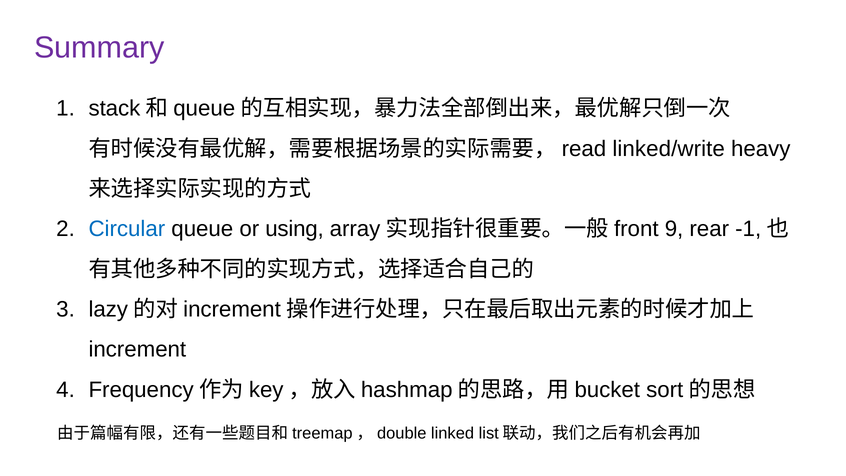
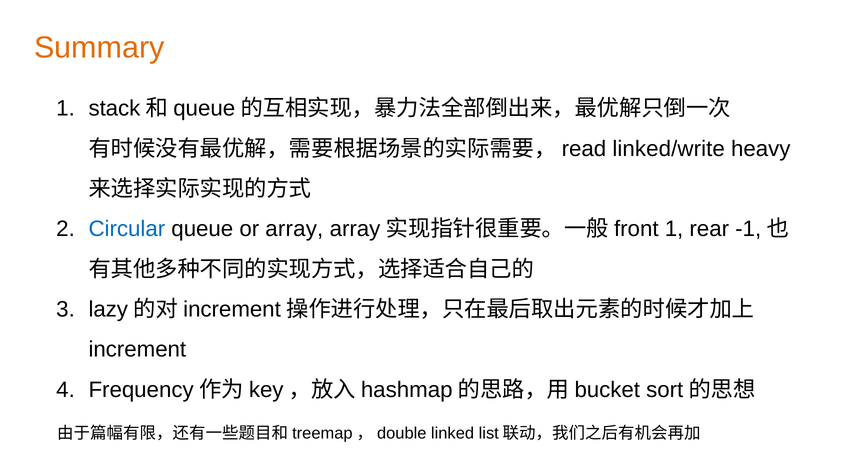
Summary colour: purple -> orange (99, 48)
or using: using -> array (294, 229)
9: 9 -> 1 (674, 229)
